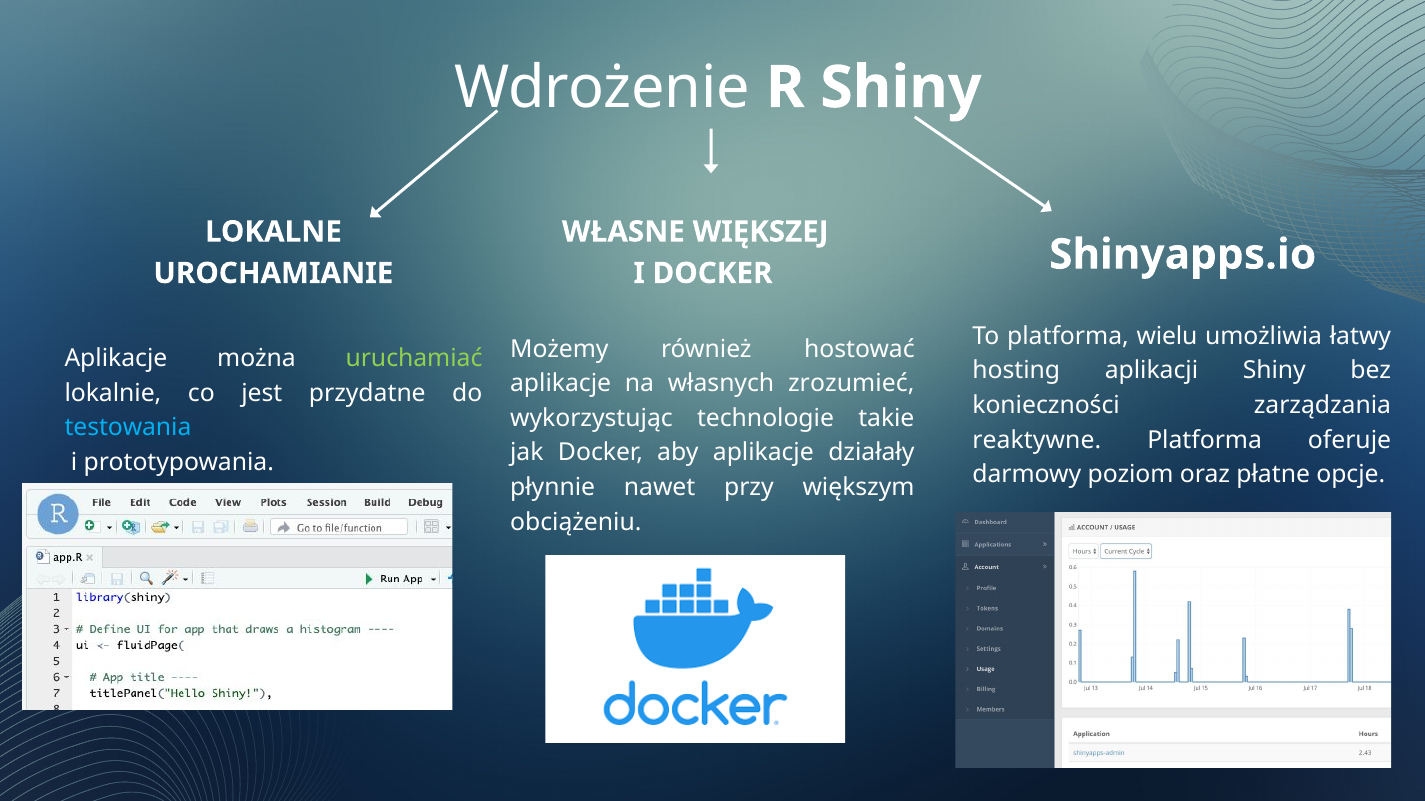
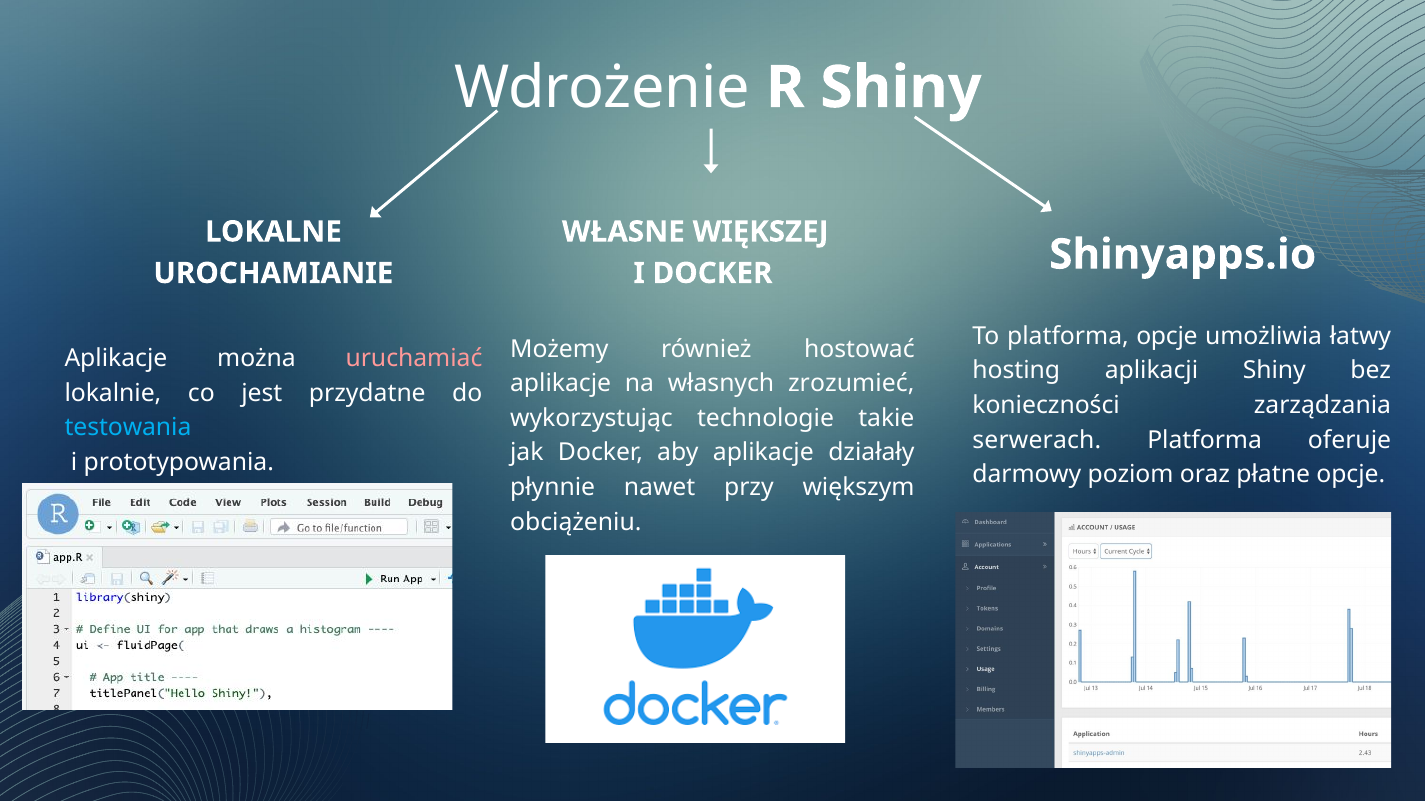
platforma wielu: wielu -> opcje (1167, 336)
uruchamiać colour: light green -> pink (414, 359)
reaktywne: reaktywne -> serwerach (1037, 440)
